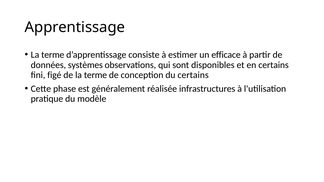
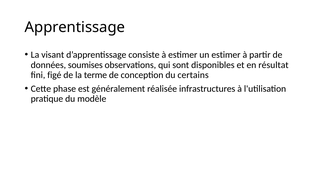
terme: terme -> visant (53, 55)
un efficace: efficace -> estimer (226, 55)
systèmes: systèmes -> soumises (85, 65)
en certains: certains -> résultat (273, 65)
